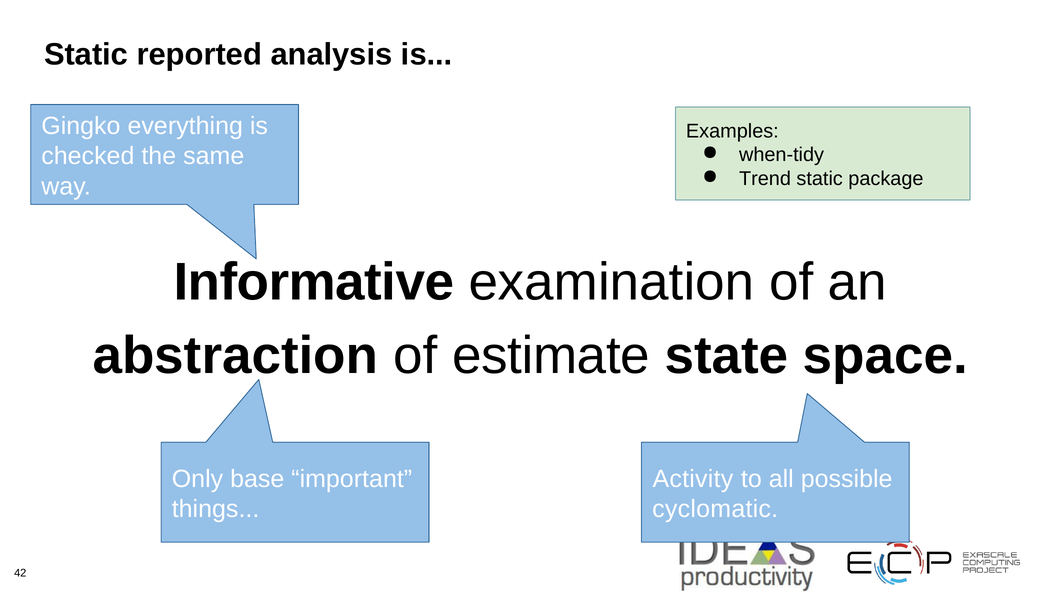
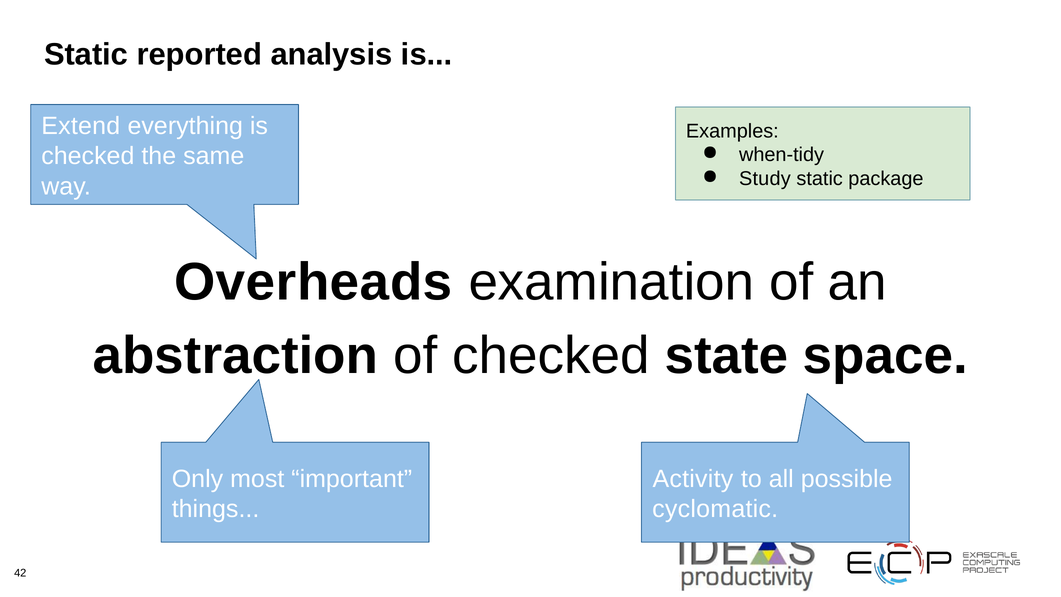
Gingko: Gingko -> Extend (81, 126)
Trend: Trend -> Study (765, 179)
Informative: Informative -> Overheads (313, 282)
of estimate: estimate -> checked (551, 356)
base: base -> most (257, 479)
